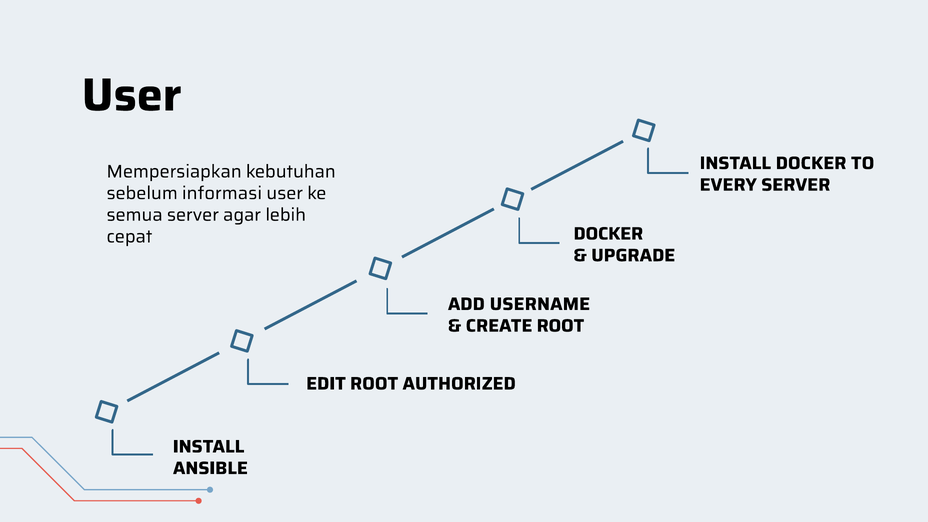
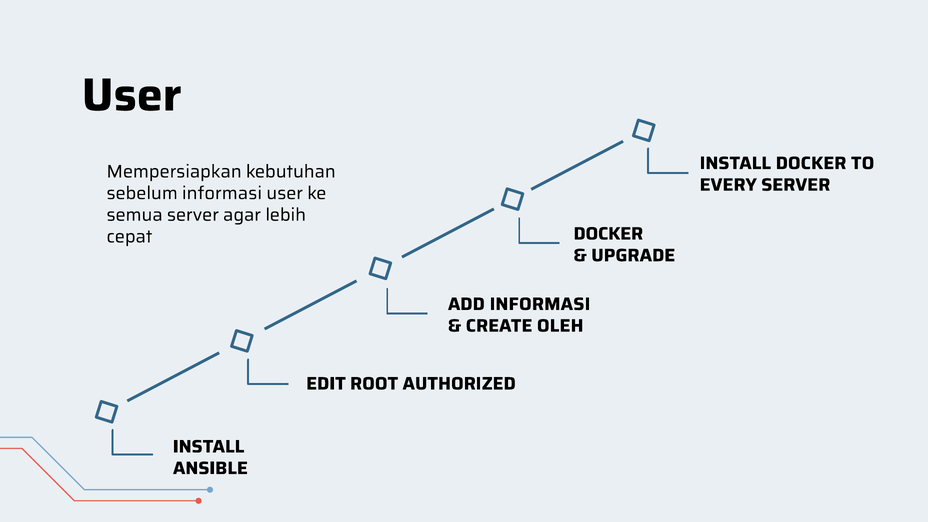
ADD USERNAME: USERNAME -> INFORMASI (540, 304)
CREATE ROOT: ROOT -> OLEH (560, 326)
